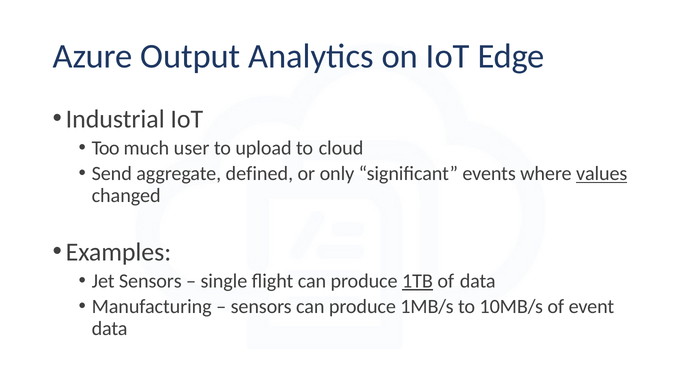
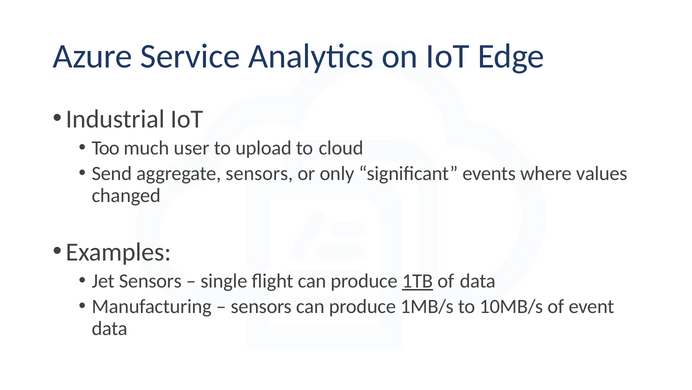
Output: Output -> Service (190, 56)
aggregate defined: defined -> sensors (259, 173)
values underline: present -> none (602, 173)
